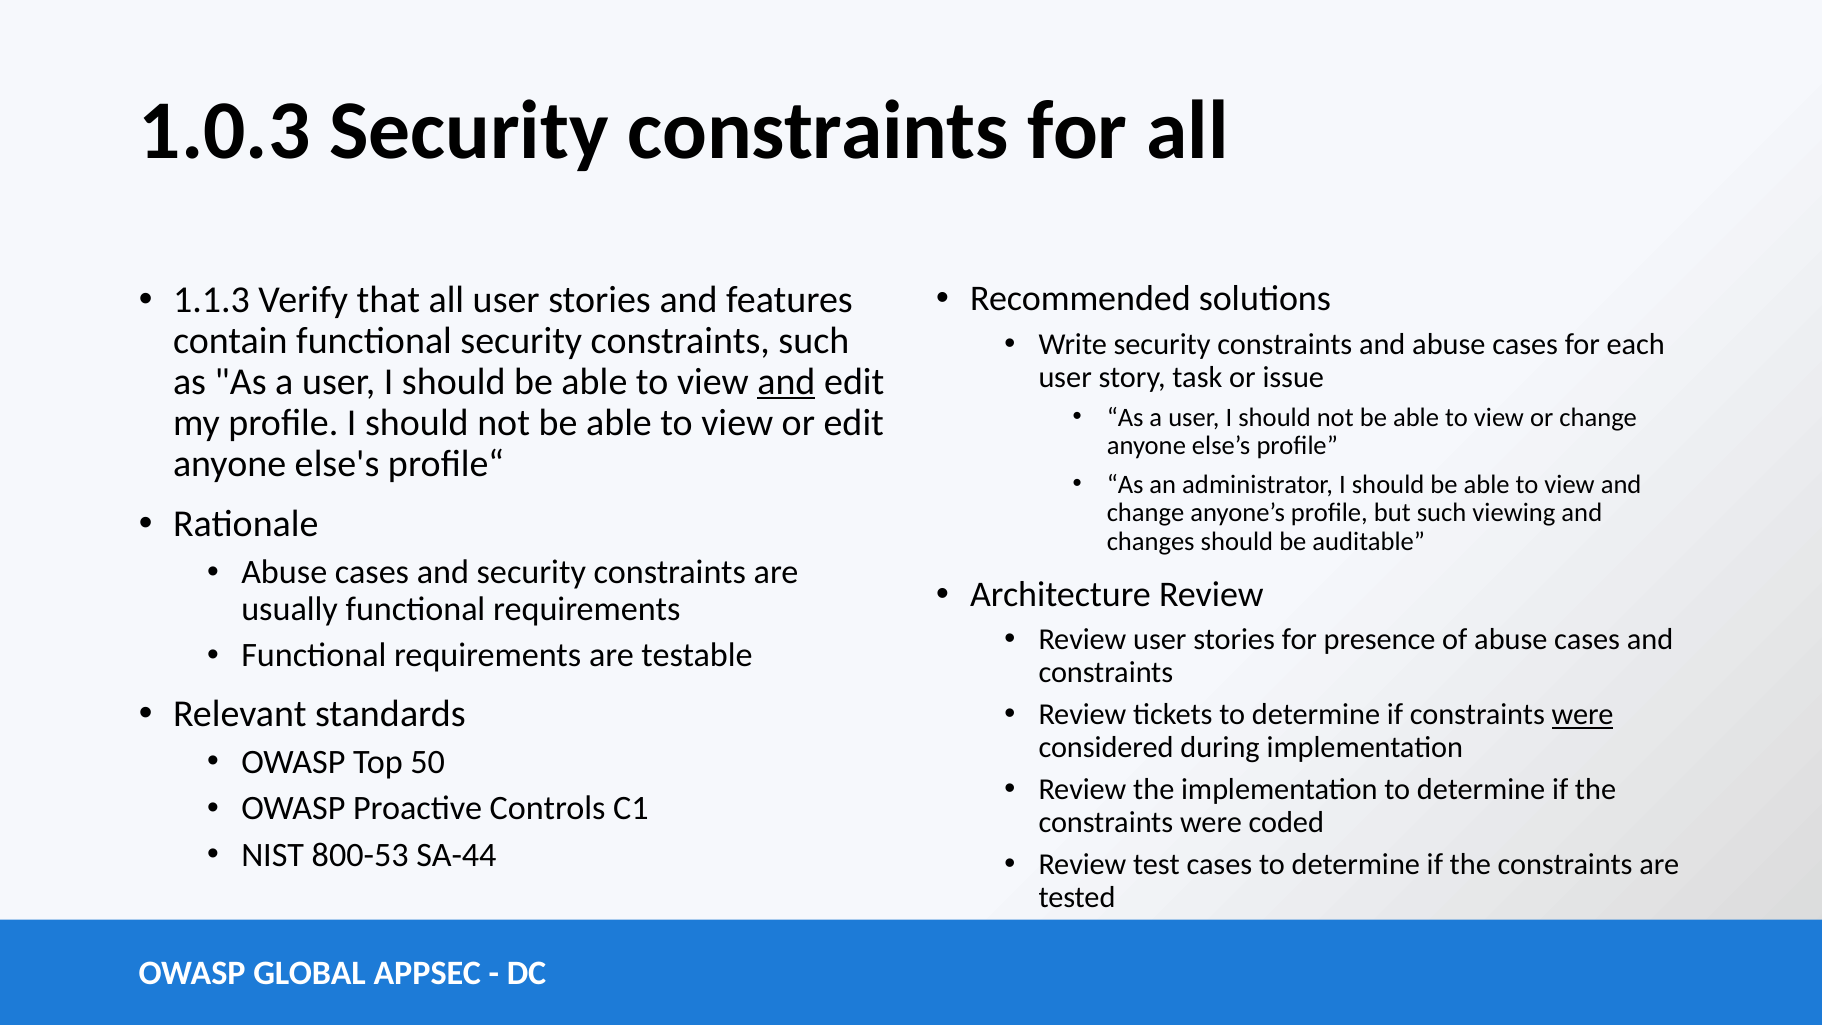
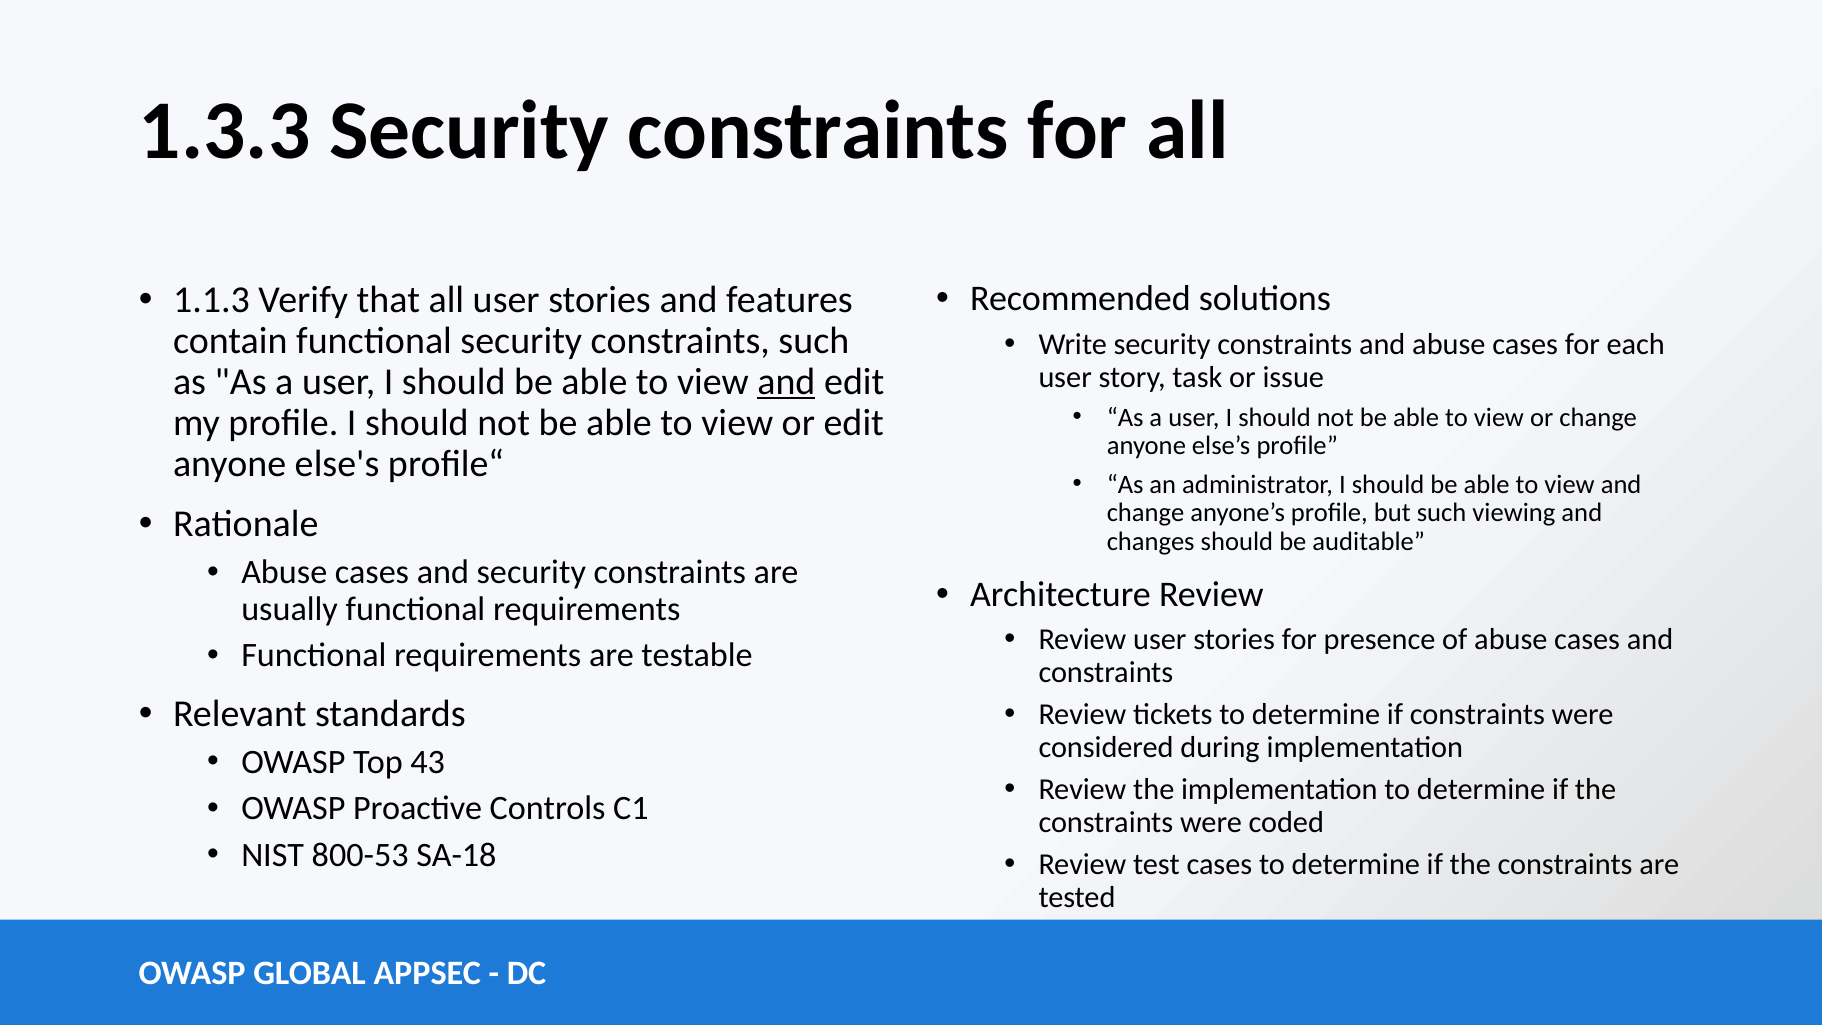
1.0.3: 1.0.3 -> 1.3.3 (225, 131)
were underline: present -> none (1583, 715)
50: 50 -> 43 (428, 762)
SA-44: SA-44 -> SA-18 (456, 855)
